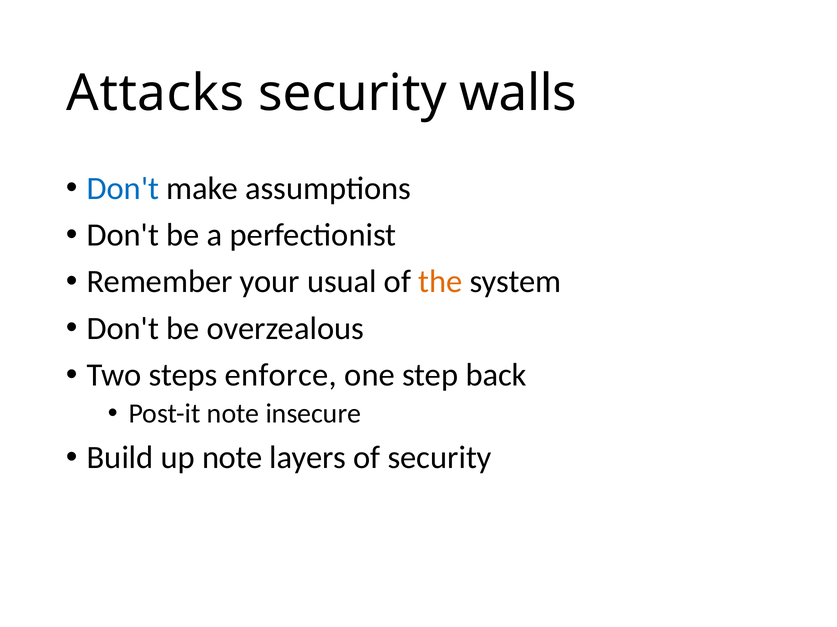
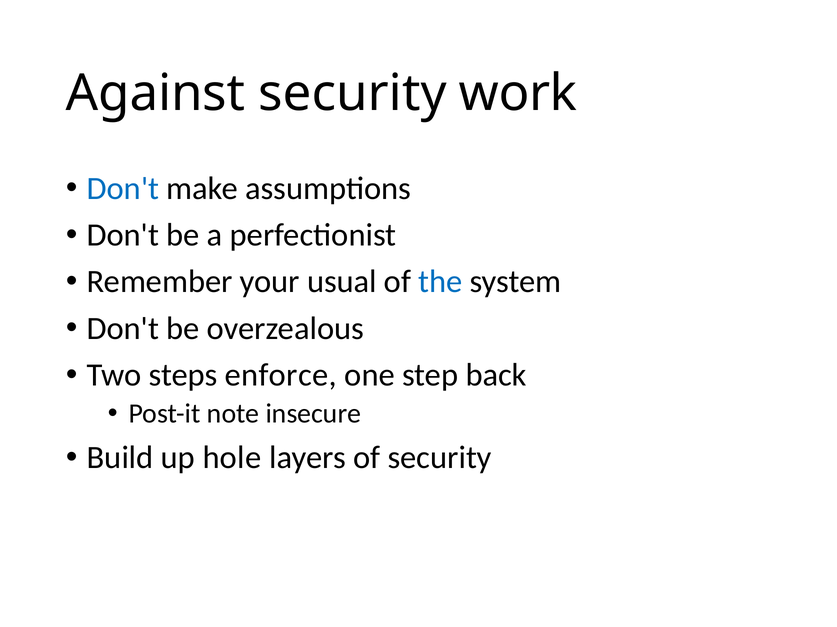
Attacks: Attacks -> Against (156, 94)
walls: walls -> work (518, 94)
the colour: orange -> blue (440, 282)
up note: note -> hole (232, 458)
